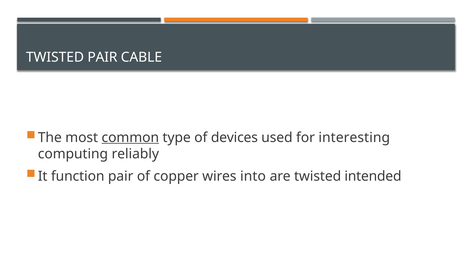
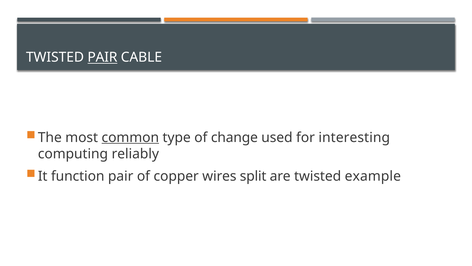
PAIR underline: none -> present (102, 57)
devices: devices -> change (234, 137)
into: into -> split (253, 176)
intended: intended -> example (373, 176)
